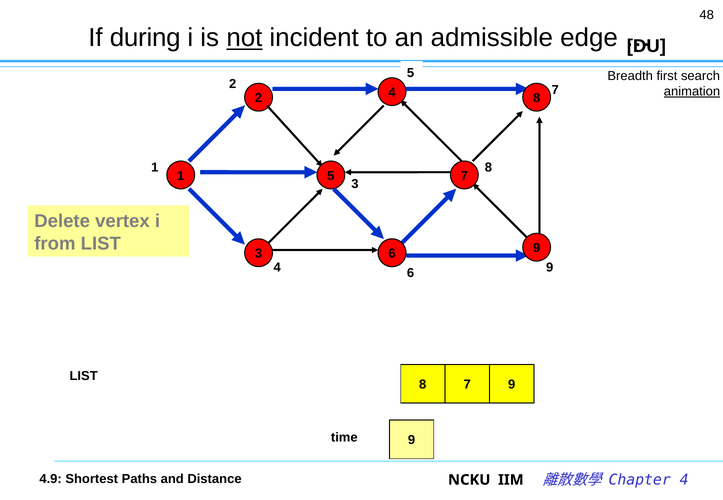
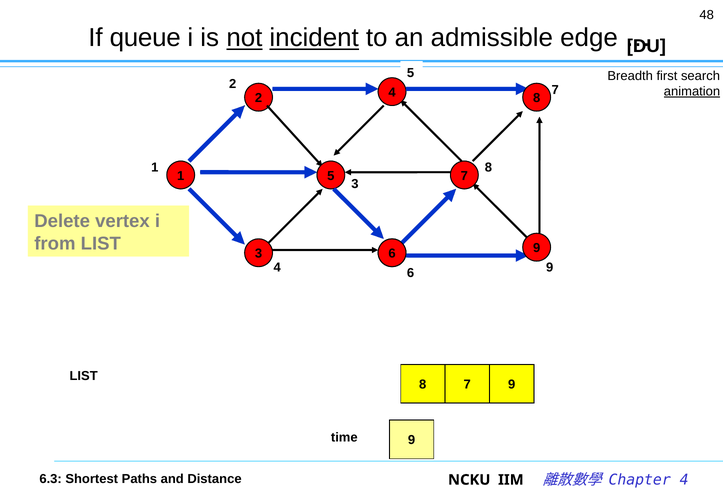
during: during -> queue (145, 38)
incident underline: none -> present (314, 38)
4.9: 4.9 -> 6.3 (51, 480)
